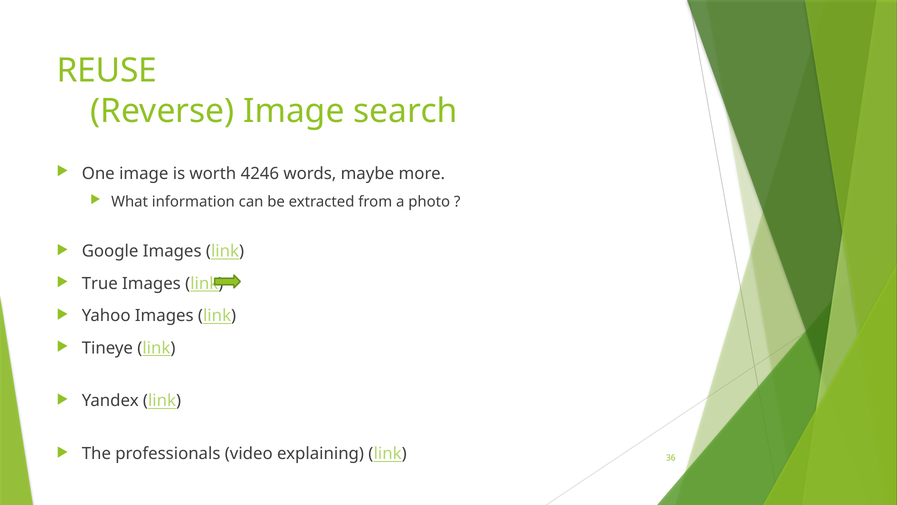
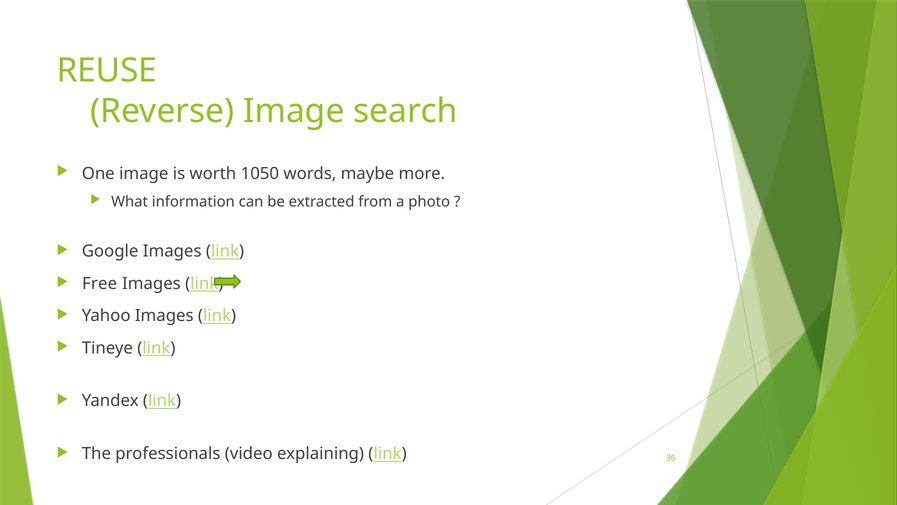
4246: 4246 -> 1050 (260, 174)
True: True -> Free (100, 283)
